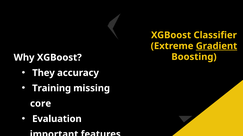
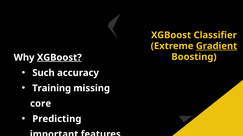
XGBoost underline: none -> present (59, 58)
They: They -> Such (44, 73)
Evaluation: Evaluation -> Predicting (57, 119)
